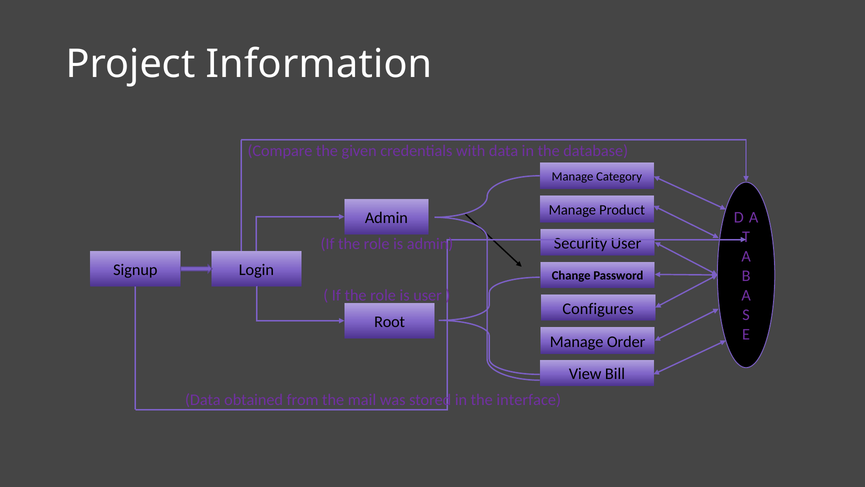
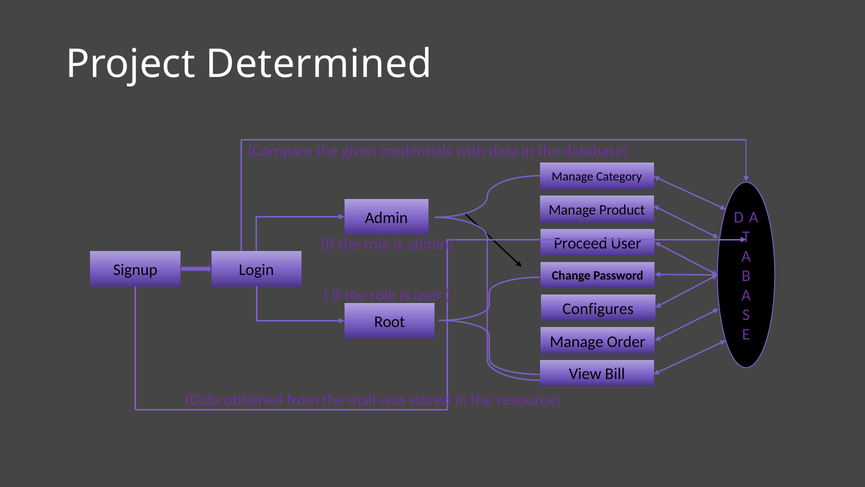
Information: Information -> Determined (319, 64)
Security: Security -> Proceed (581, 243)
interface: interface -> resource (529, 399)
